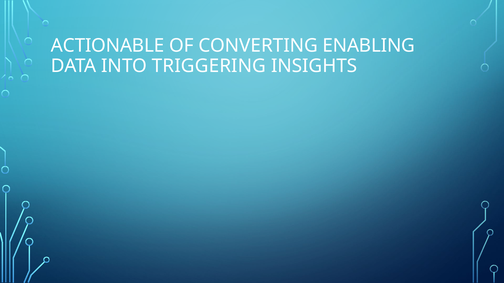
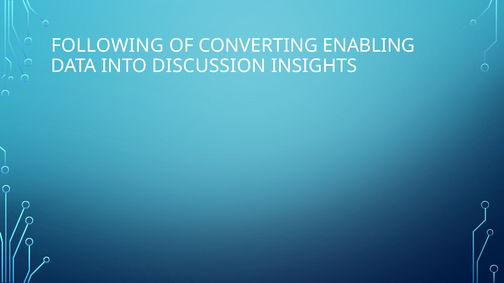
ACTIONABLE: ACTIONABLE -> FOLLOWING (107, 46)
TRIGGERING: TRIGGERING -> DISCUSSION (209, 66)
